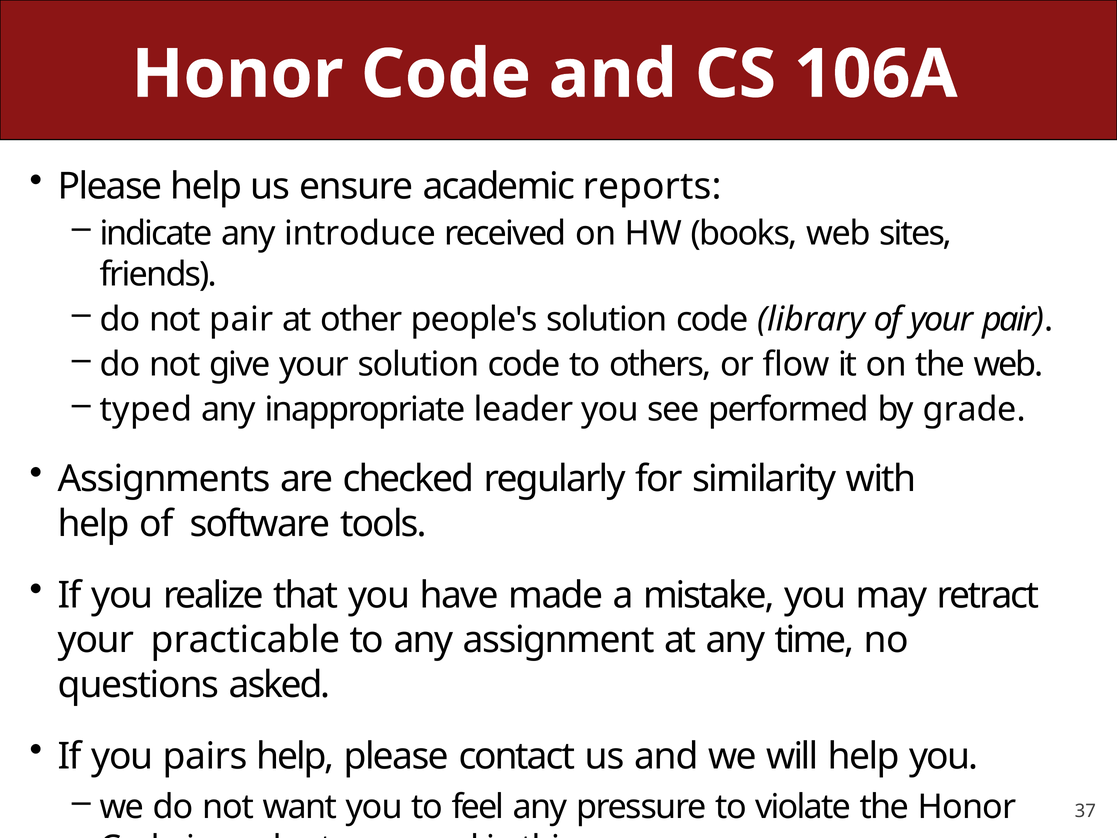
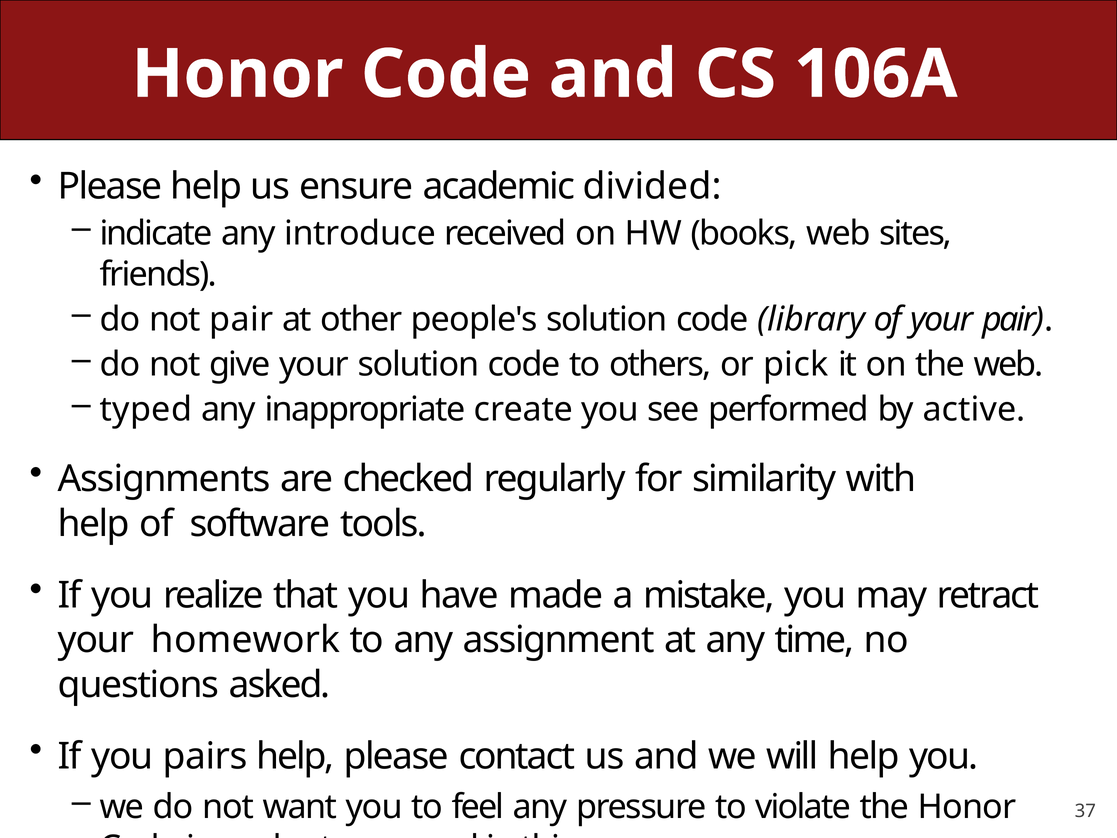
reports: reports -> divided (652, 186)
flow: flow -> pick (796, 364)
leader: leader -> create (524, 409)
grade: grade -> active (974, 409)
practicable: practicable -> homework (245, 640)
